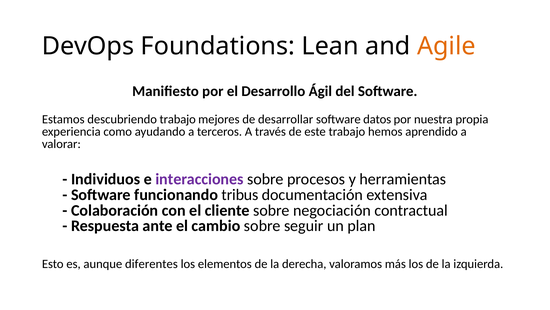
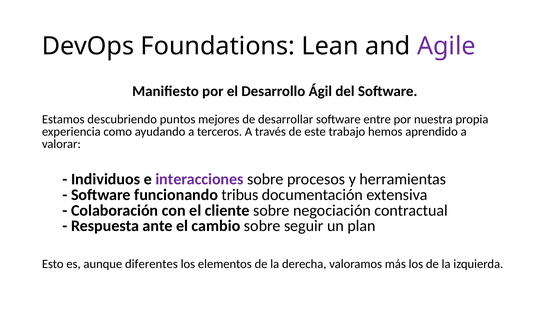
Agile colour: orange -> purple (446, 46)
descubriendo trabajo: trabajo -> puntos (178, 119)
datos: datos -> entre (377, 119)
